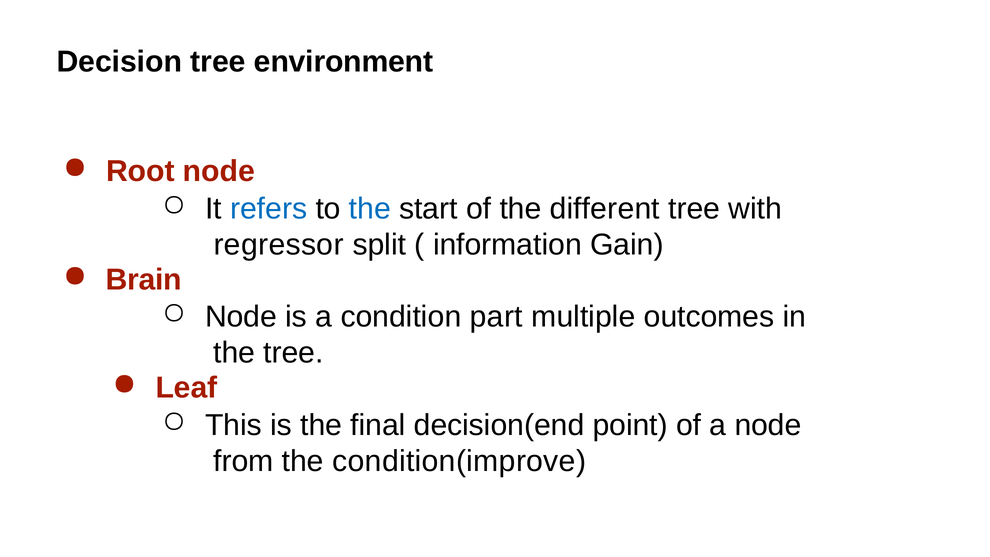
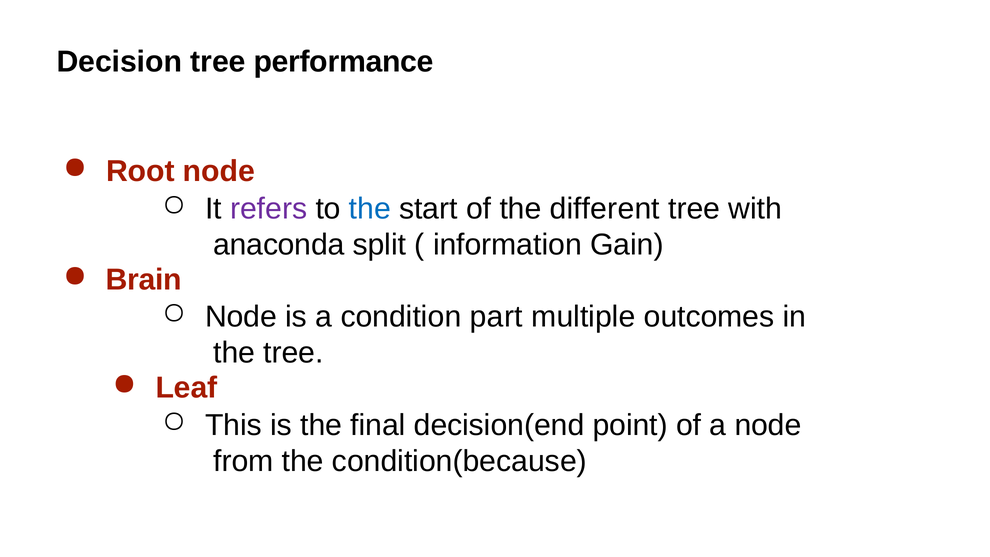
environment: environment -> performance (344, 62)
refers colour: blue -> purple (269, 209)
regressor: regressor -> anaconda (279, 245)
condition(improve: condition(improve -> condition(because (459, 461)
